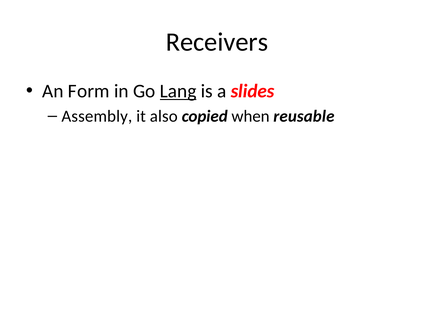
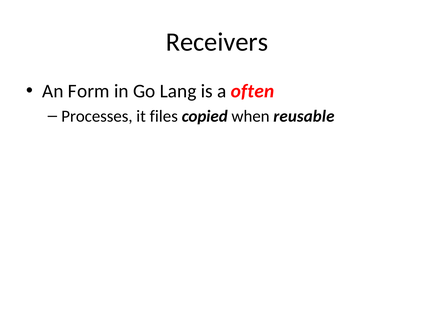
Lang underline: present -> none (178, 91)
slides: slides -> often (253, 91)
Assembly: Assembly -> Processes (97, 116)
also: also -> files (164, 116)
